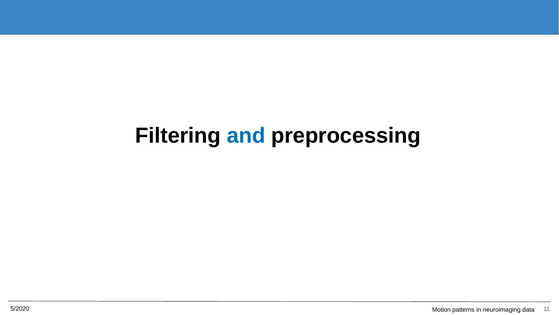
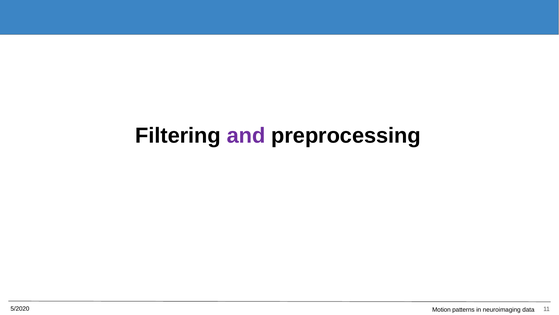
and colour: blue -> purple (246, 135)
